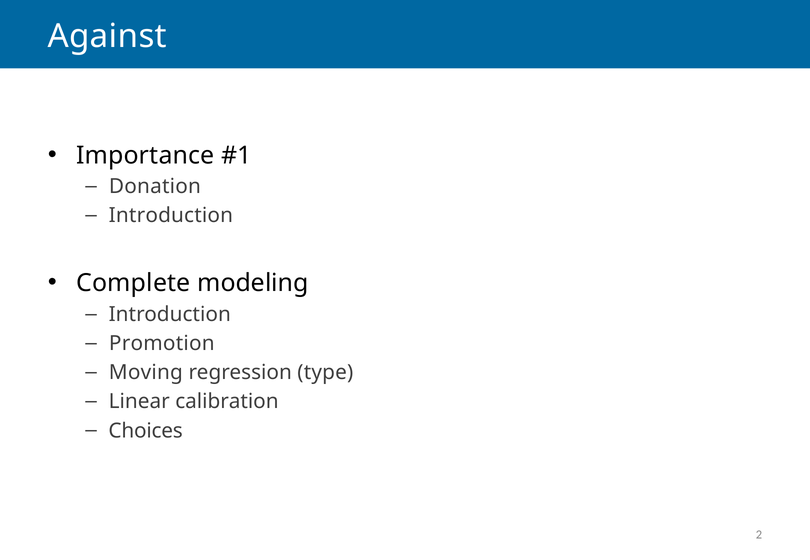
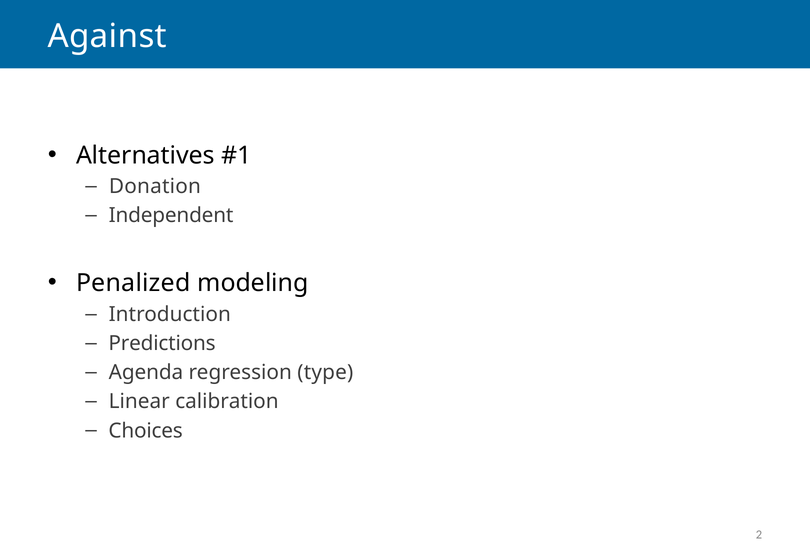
Importance: Importance -> Alternatives (145, 155)
Introduction: Introduction -> Independent (171, 216)
Complete: Complete -> Penalized (133, 283)
Promotion: Promotion -> Predictions (162, 344)
Moving: Moving -> Agenda (146, 373)
